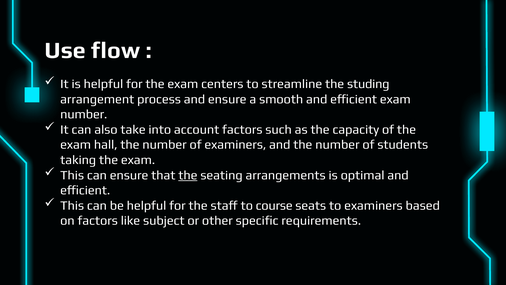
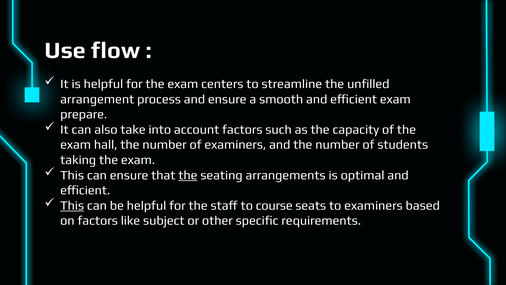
studing: studing -> unfilled (368, 84)
number: number -> prepare (84, 114)
This underline: none -> present (72, 205)
